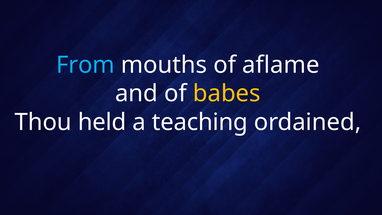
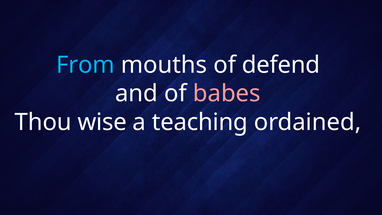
aflame: aflame -> defend (281, 65)
babes colour: yellow -> pink (227, 94)
held: held -> wise (102, 122)
